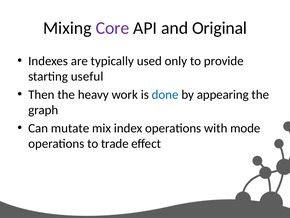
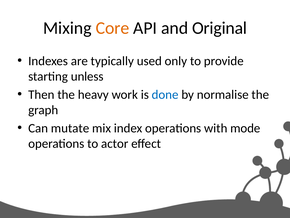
Core colour: purple -> orange (112, 28)
useful: useful -> unless (87, 76)
appearing: appearing -> normalise (223, 94)
trade: trade -> actor (115, 143)
